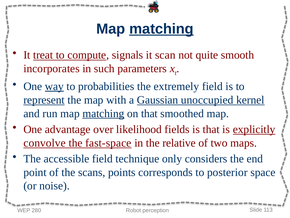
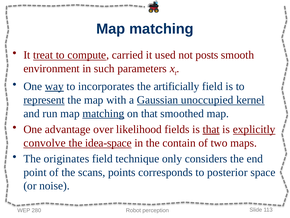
matching underline: present -> none (161, 29)
signals: signals -> carried (128, 55)
scan: scan -> used (165, 55)
quite: quite -> posts (207, 55)
incorporates: incorporates -> environment (52, 68)
probabilities: probabilities -> incorporates (106, 86)
extremely: extremely -> artificially (177, 86)
that underline: none -> present (211, 129)
fast-space: fast-space -> idea-space (108, 143)
relative: relative -> contain (179, 143)
accessible: accessible -> originates (66, 158)
